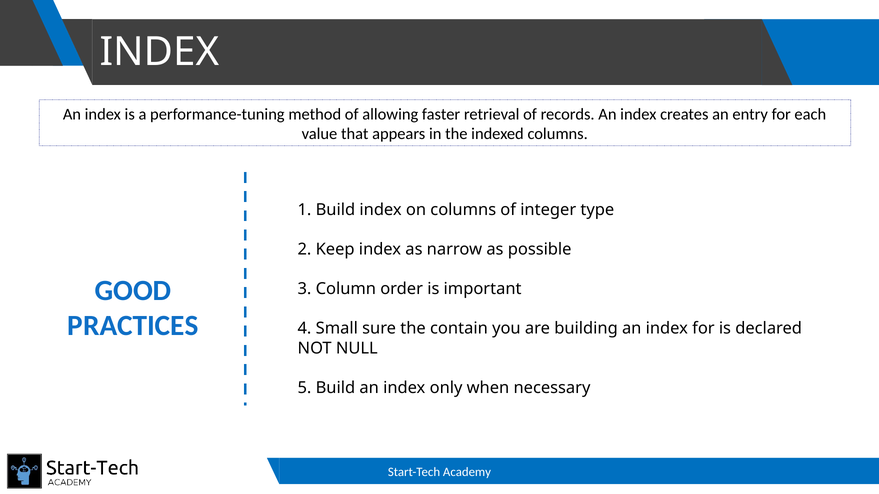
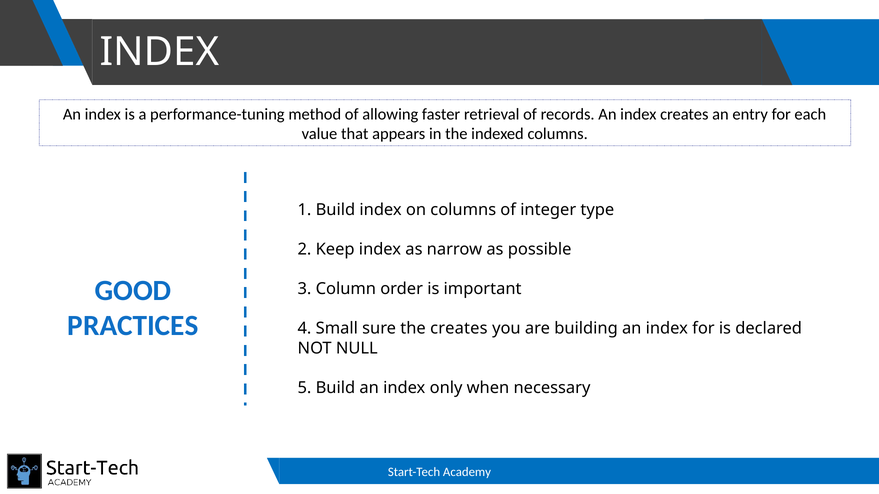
the contain: contain -> creates (459, 329)
